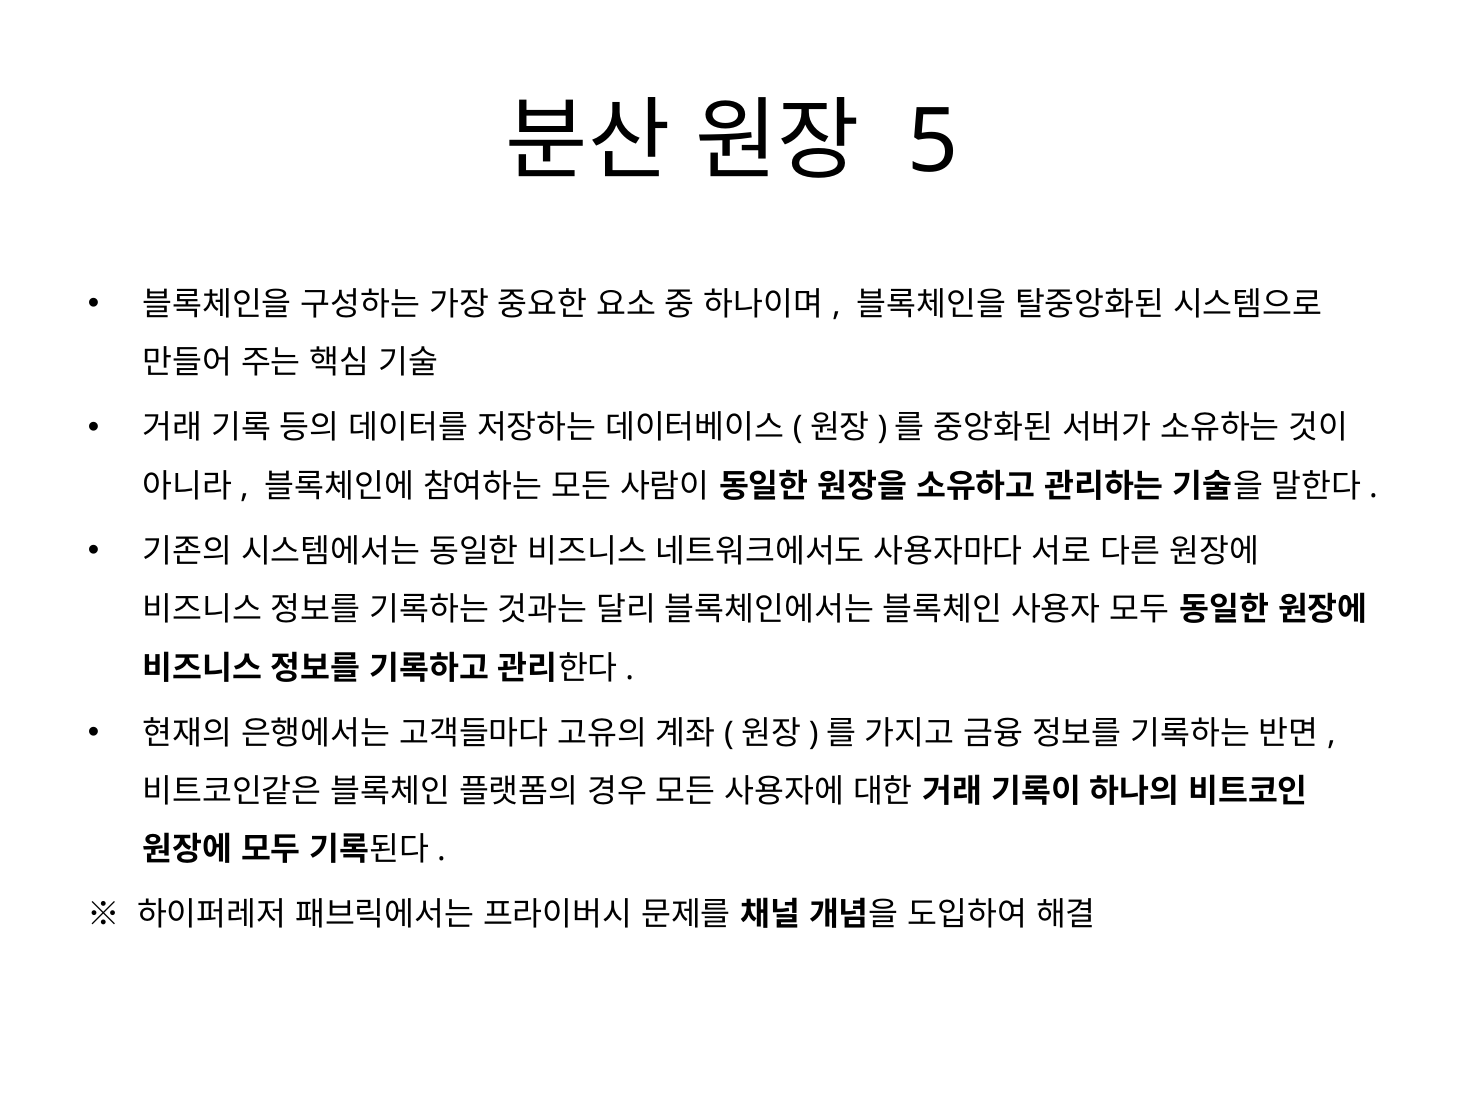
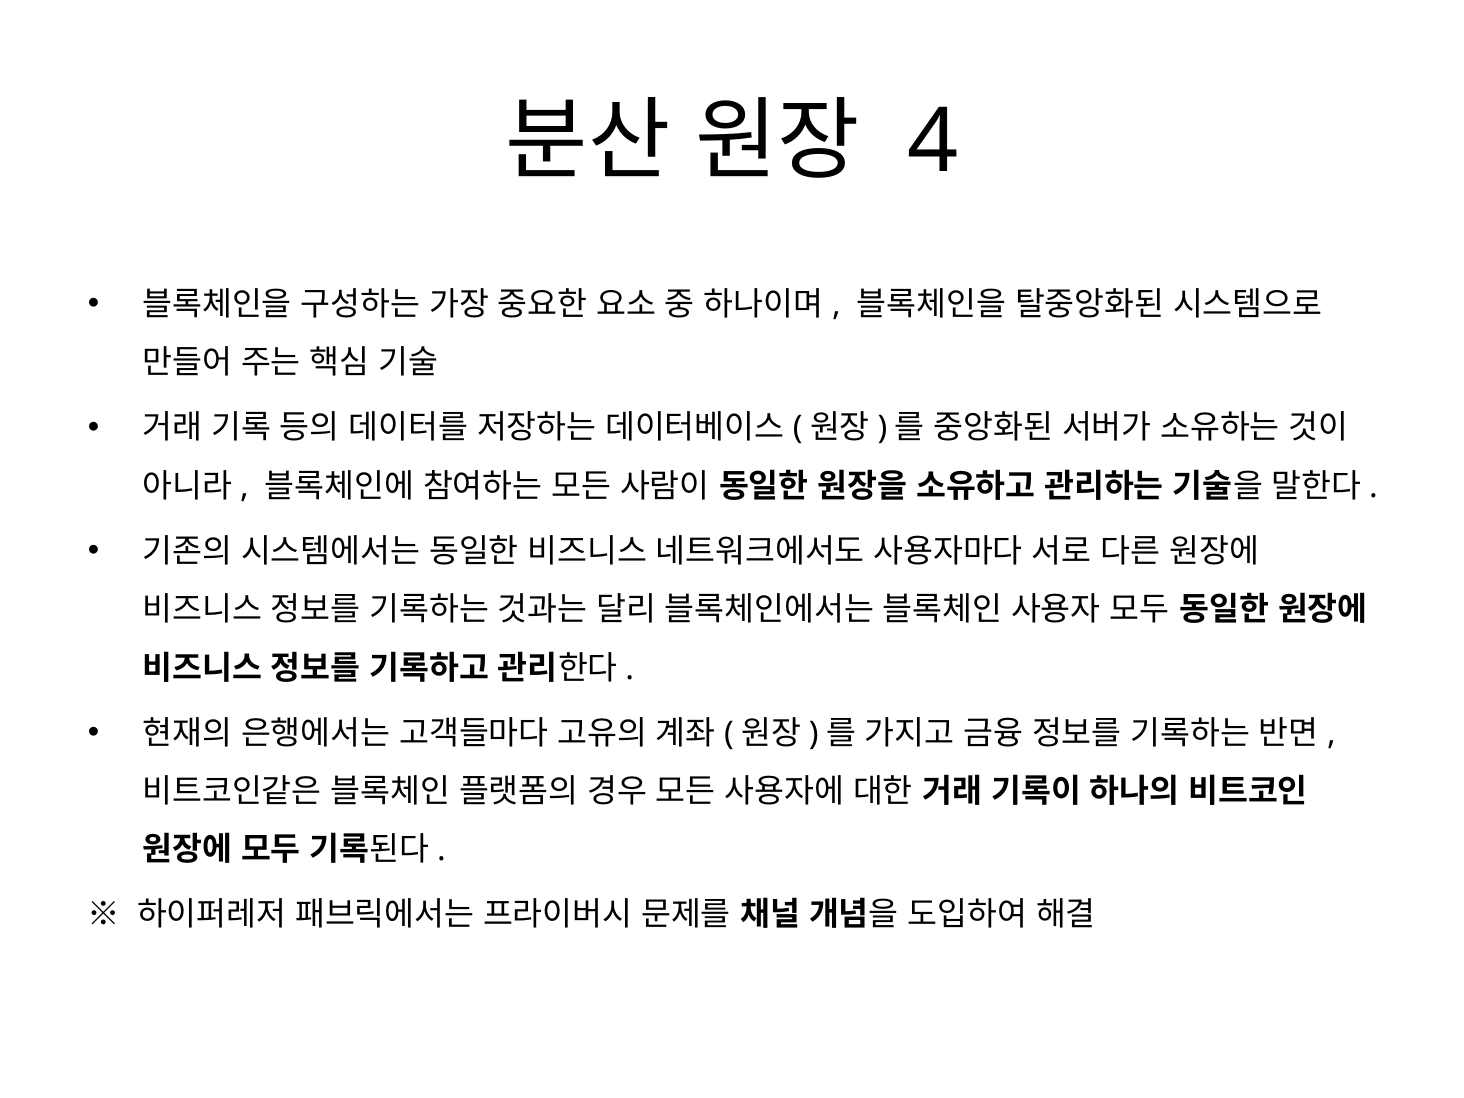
5: 5 -> 4 (933, 142)
